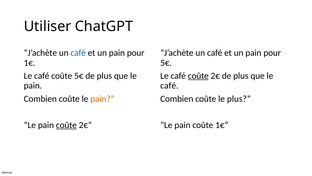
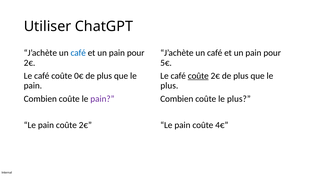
1€: 1€ -> 2€ (30, 63)
coûte 5€: 5€ -> 0€ (79, 76)
café: café -> plus (169, 85)
pain colour: orange -> purple (102, 99)
coûte underline: present -> none (66, 125)
coûte 1€: 1€ -> 4€ (222, 125)
